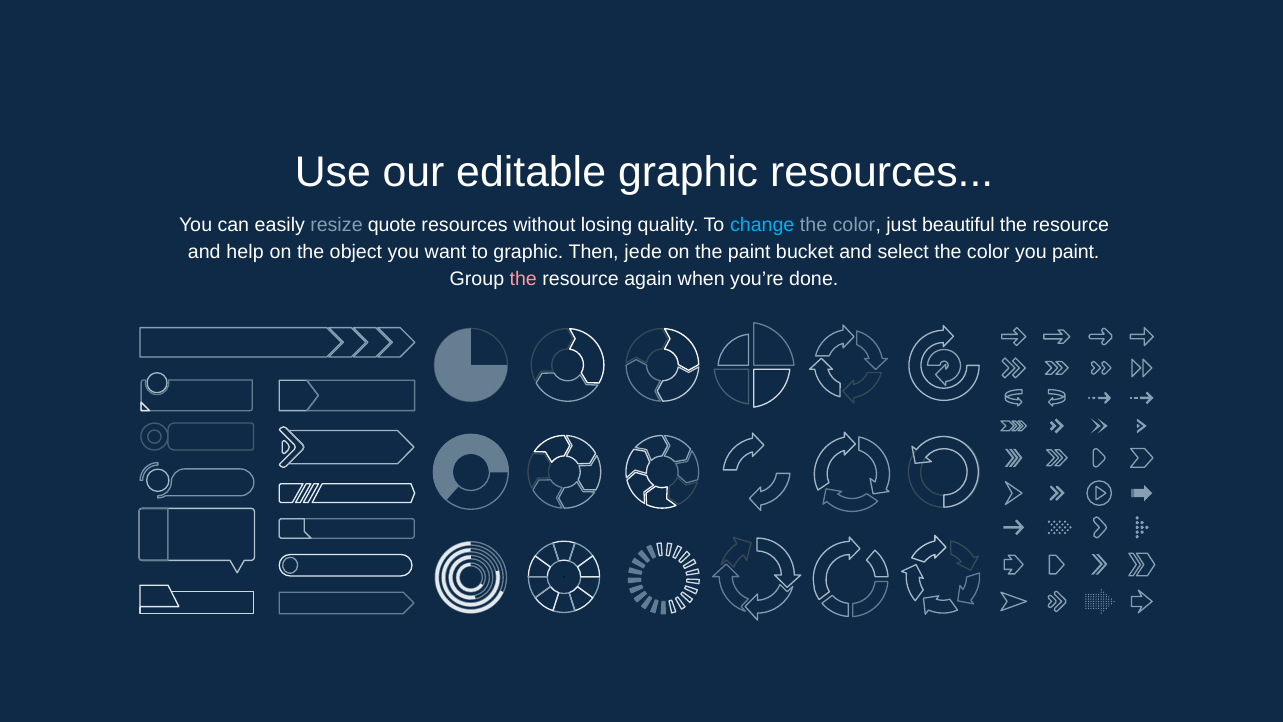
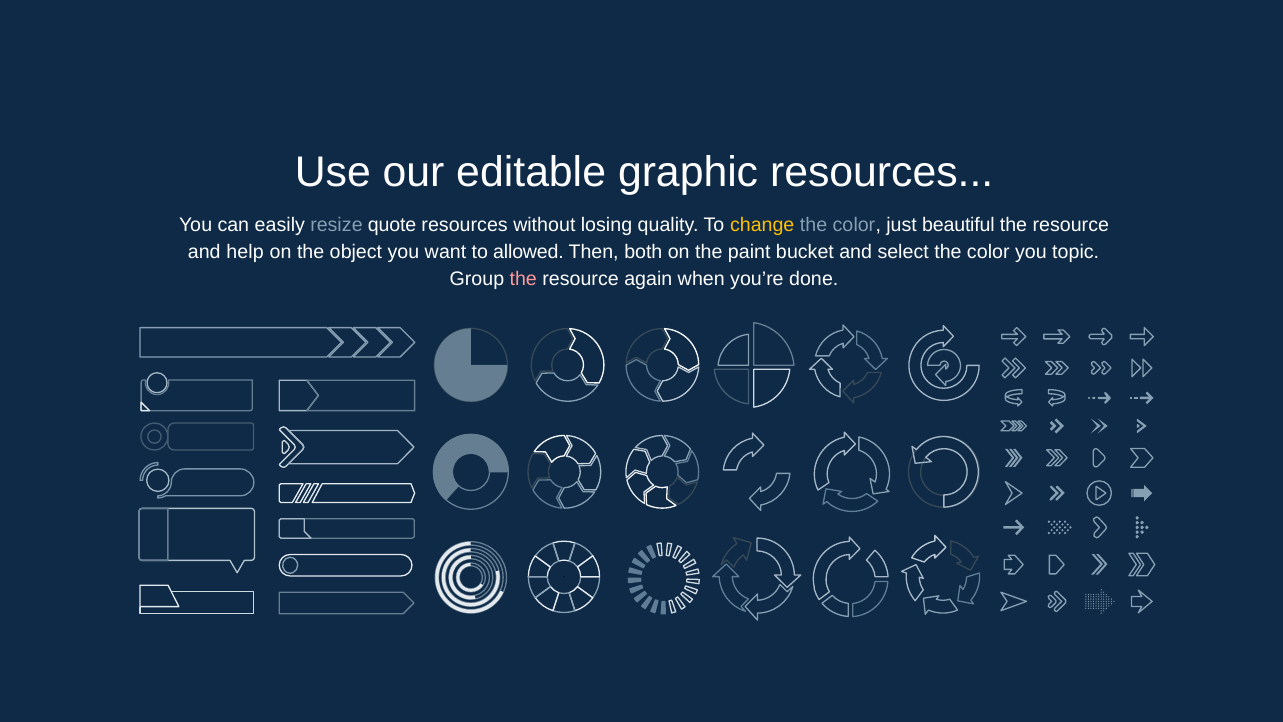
change colour: light blue -> yellow (762, 225)
to graphic: graphic -> allowed (528, 252)
jede: jede -> both (643, 252)
you paint: paint -> topic (1076, 252)
